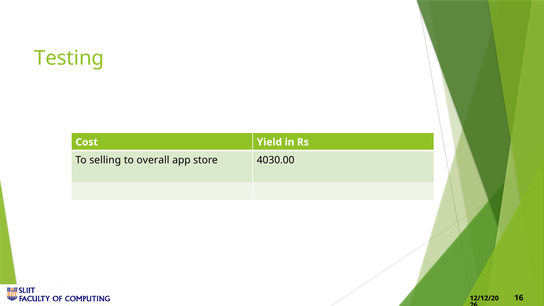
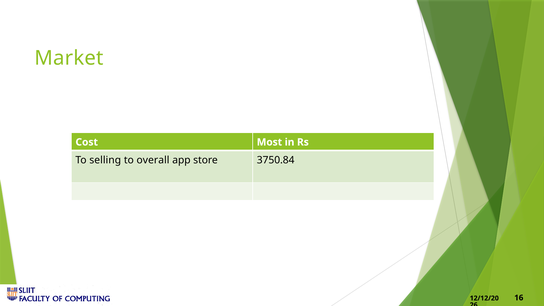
Testing: Testing -> Market (69, 58)
Yield: Yield -> Most (269, 142)
4030.00: 4030.00 -> 3750.84 (276, 160)
